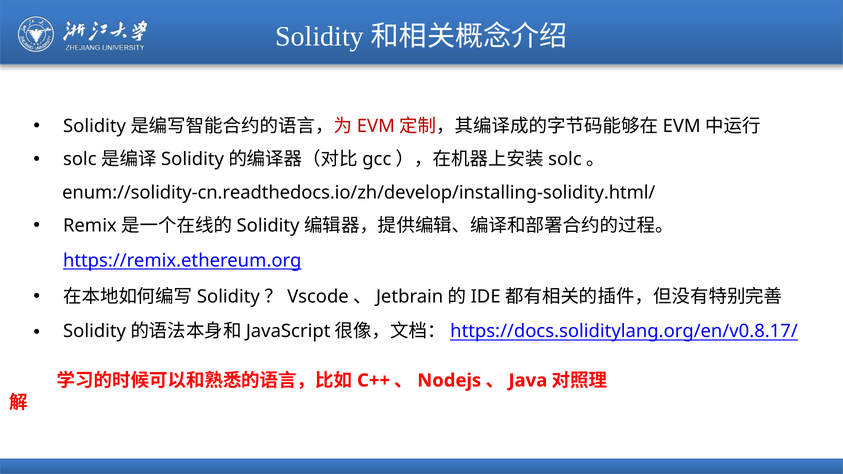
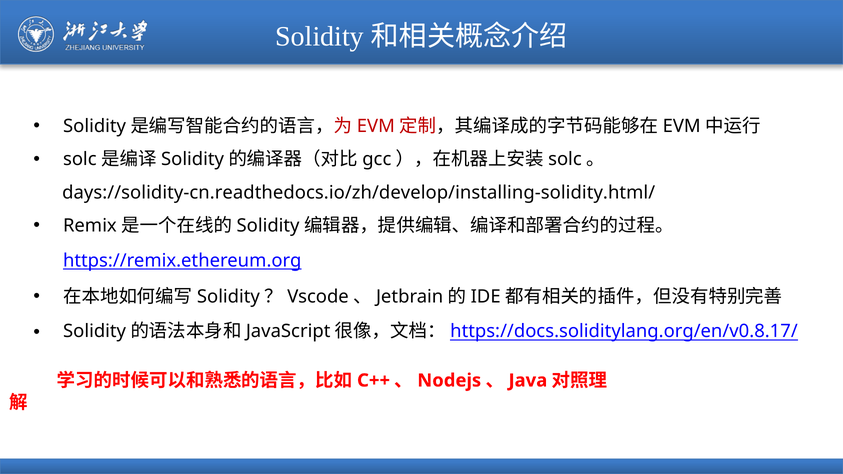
enum://solidity-cn.readthedocs.io/zh/develop/installing-solidity.html/: enum://solidity-cn.readthedocs.io/zh/develop/installing-solidity.html/ -> days://solidity-cn.readthedocs.io/zh/develop/installing-solidity.html/ (359, 193)
